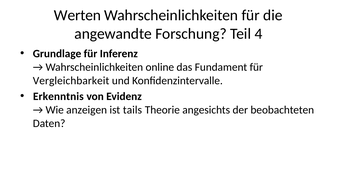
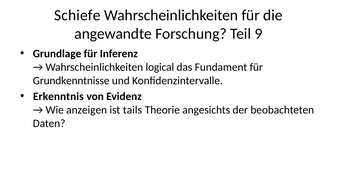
Werten: Werten -> Schiefe (77, 15)
4: 4 -> 9 (258, 34)
online: online -> logical (160, 67)
Vergleichbarkeit: Vergleichbarkeit -> Grundkenntnisse (71, 80)
